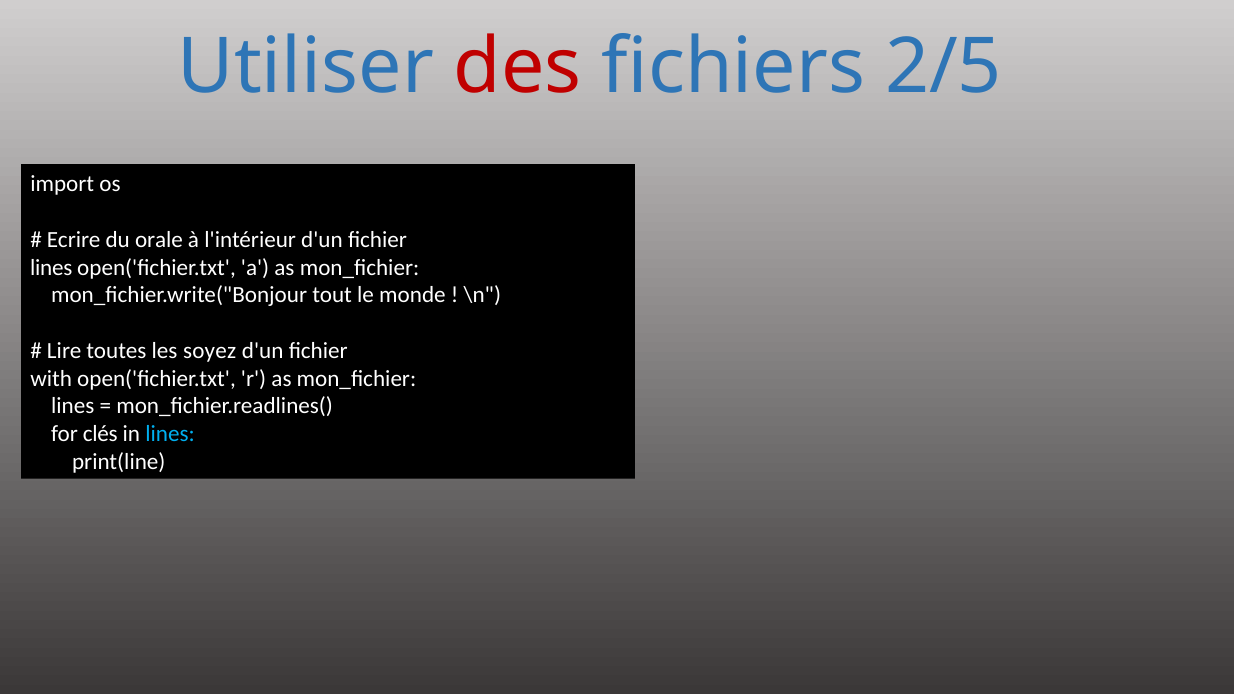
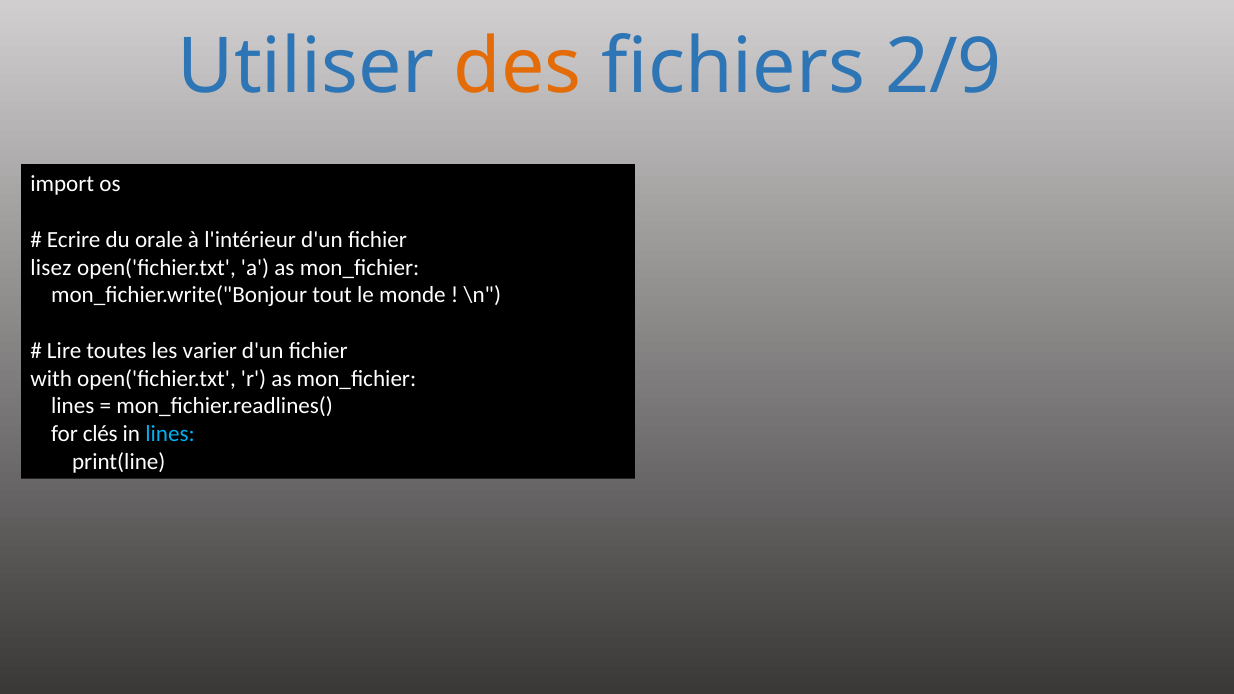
des colour: red -> orange (518, 67)
2/5: 2/5 -> 2/9 (944, 67)
lines: lines -> lisez (51, 267)
soyez: soyez -> varier (210, 351)
